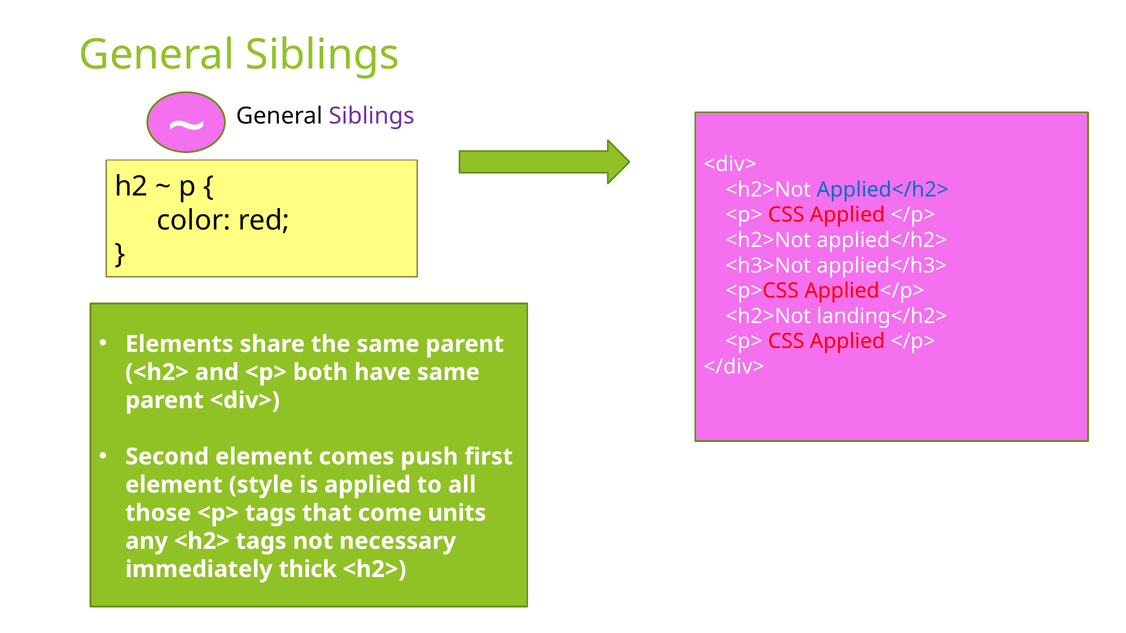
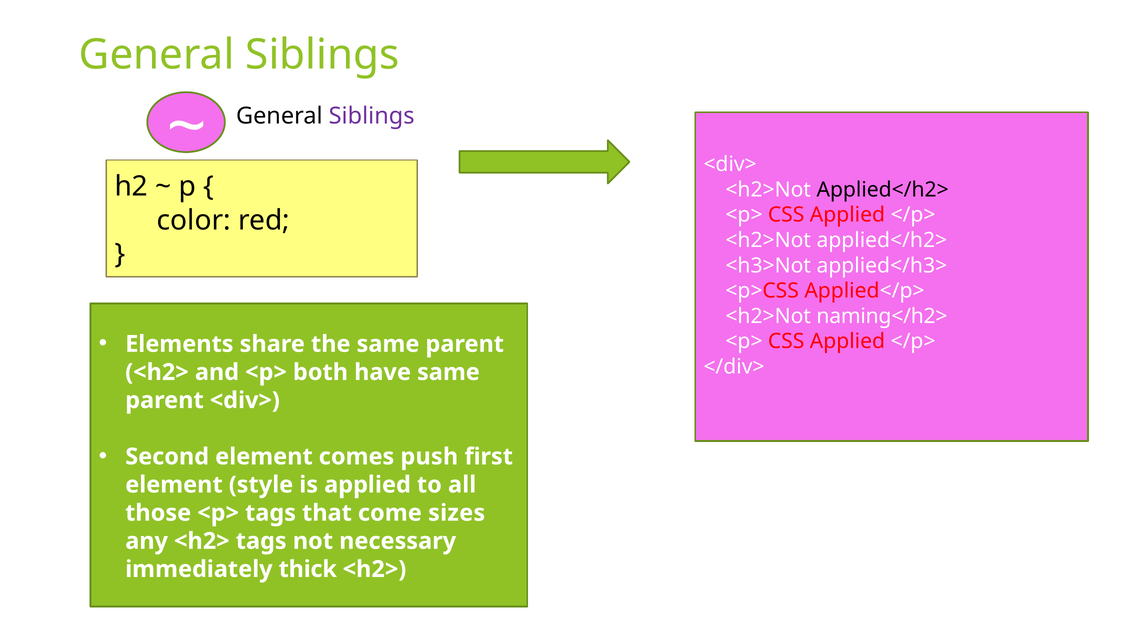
Applied</h2> colour: blue -> black (883, 190)
landing</h2>: landing</h2> -> naming</h2> (882, 316)
units: units -> sizes (457, 513)
